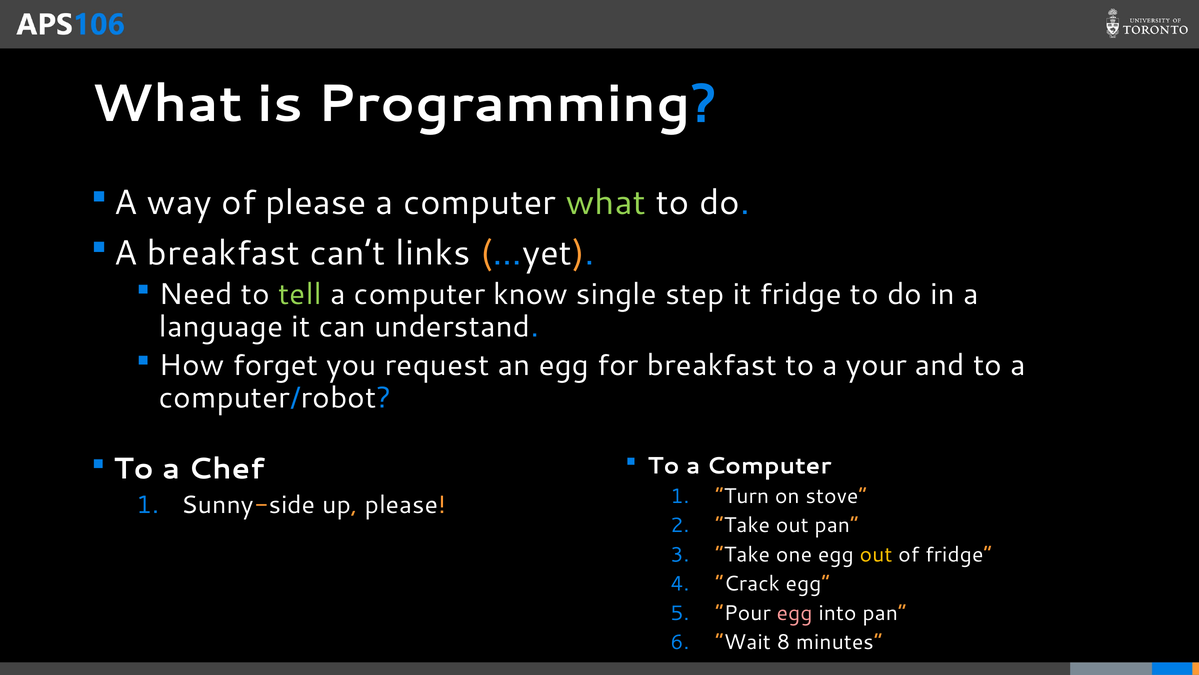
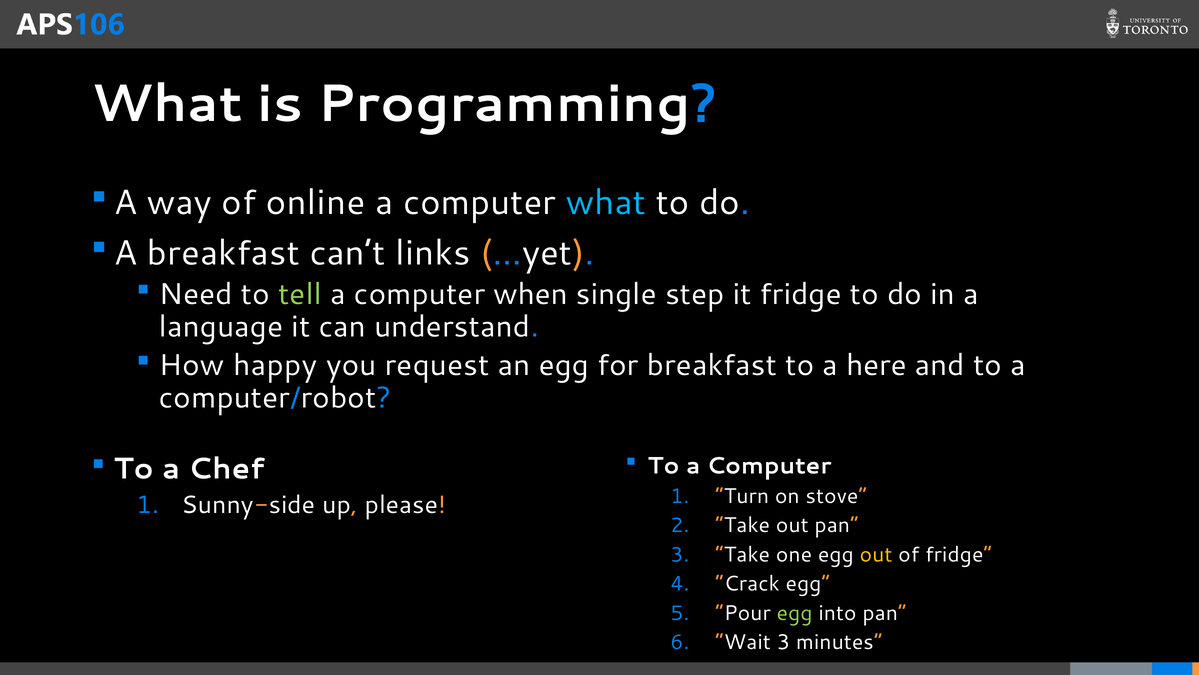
of please: please -> online (315, 203)
what colour: light green -> light blue (606, 203)
know: know -> when (531, 294)
forget: forget -> happy (275, 365)
your: your -> here (877, 365)
egg colour: pink -> light green (795, 613)
Wait 8: 8 -> 3 (783, 642)
